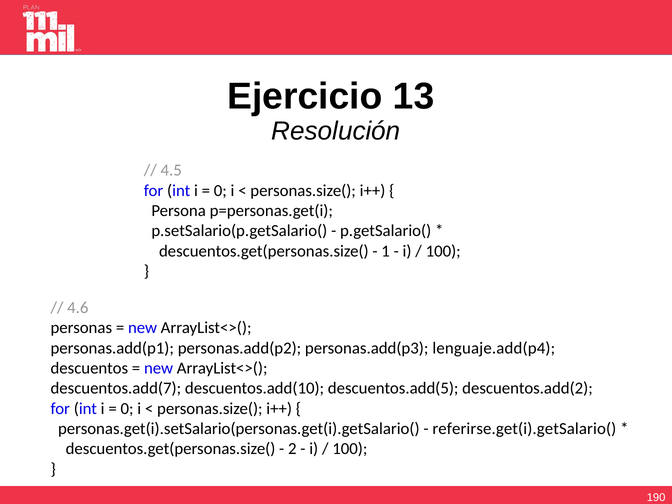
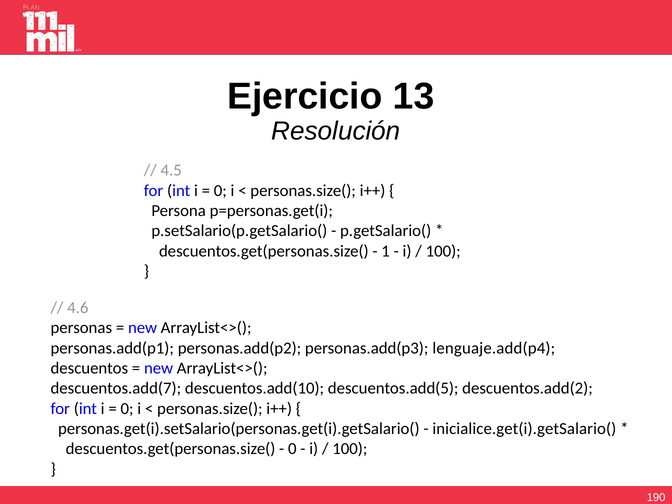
referirse.get(i).getSalario(: referirse.get(i).getSalario( -> inicialice.get(i).getSalario( (524, 429)
2: 2 -> 0 (292, 449)
